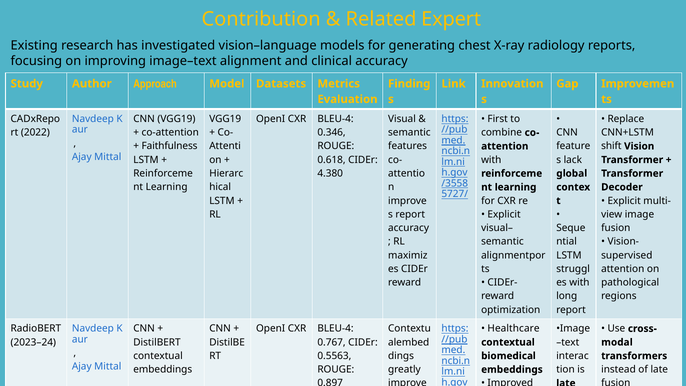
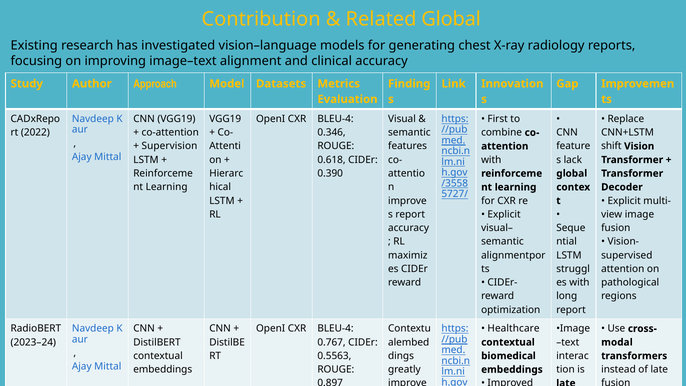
Related Expert: Expert -> Global (451, 19)
Faithfulness: Faithfulness -> Supervision (169, 146)
4.380: 4.380 -> 0.390 (330, 173)
